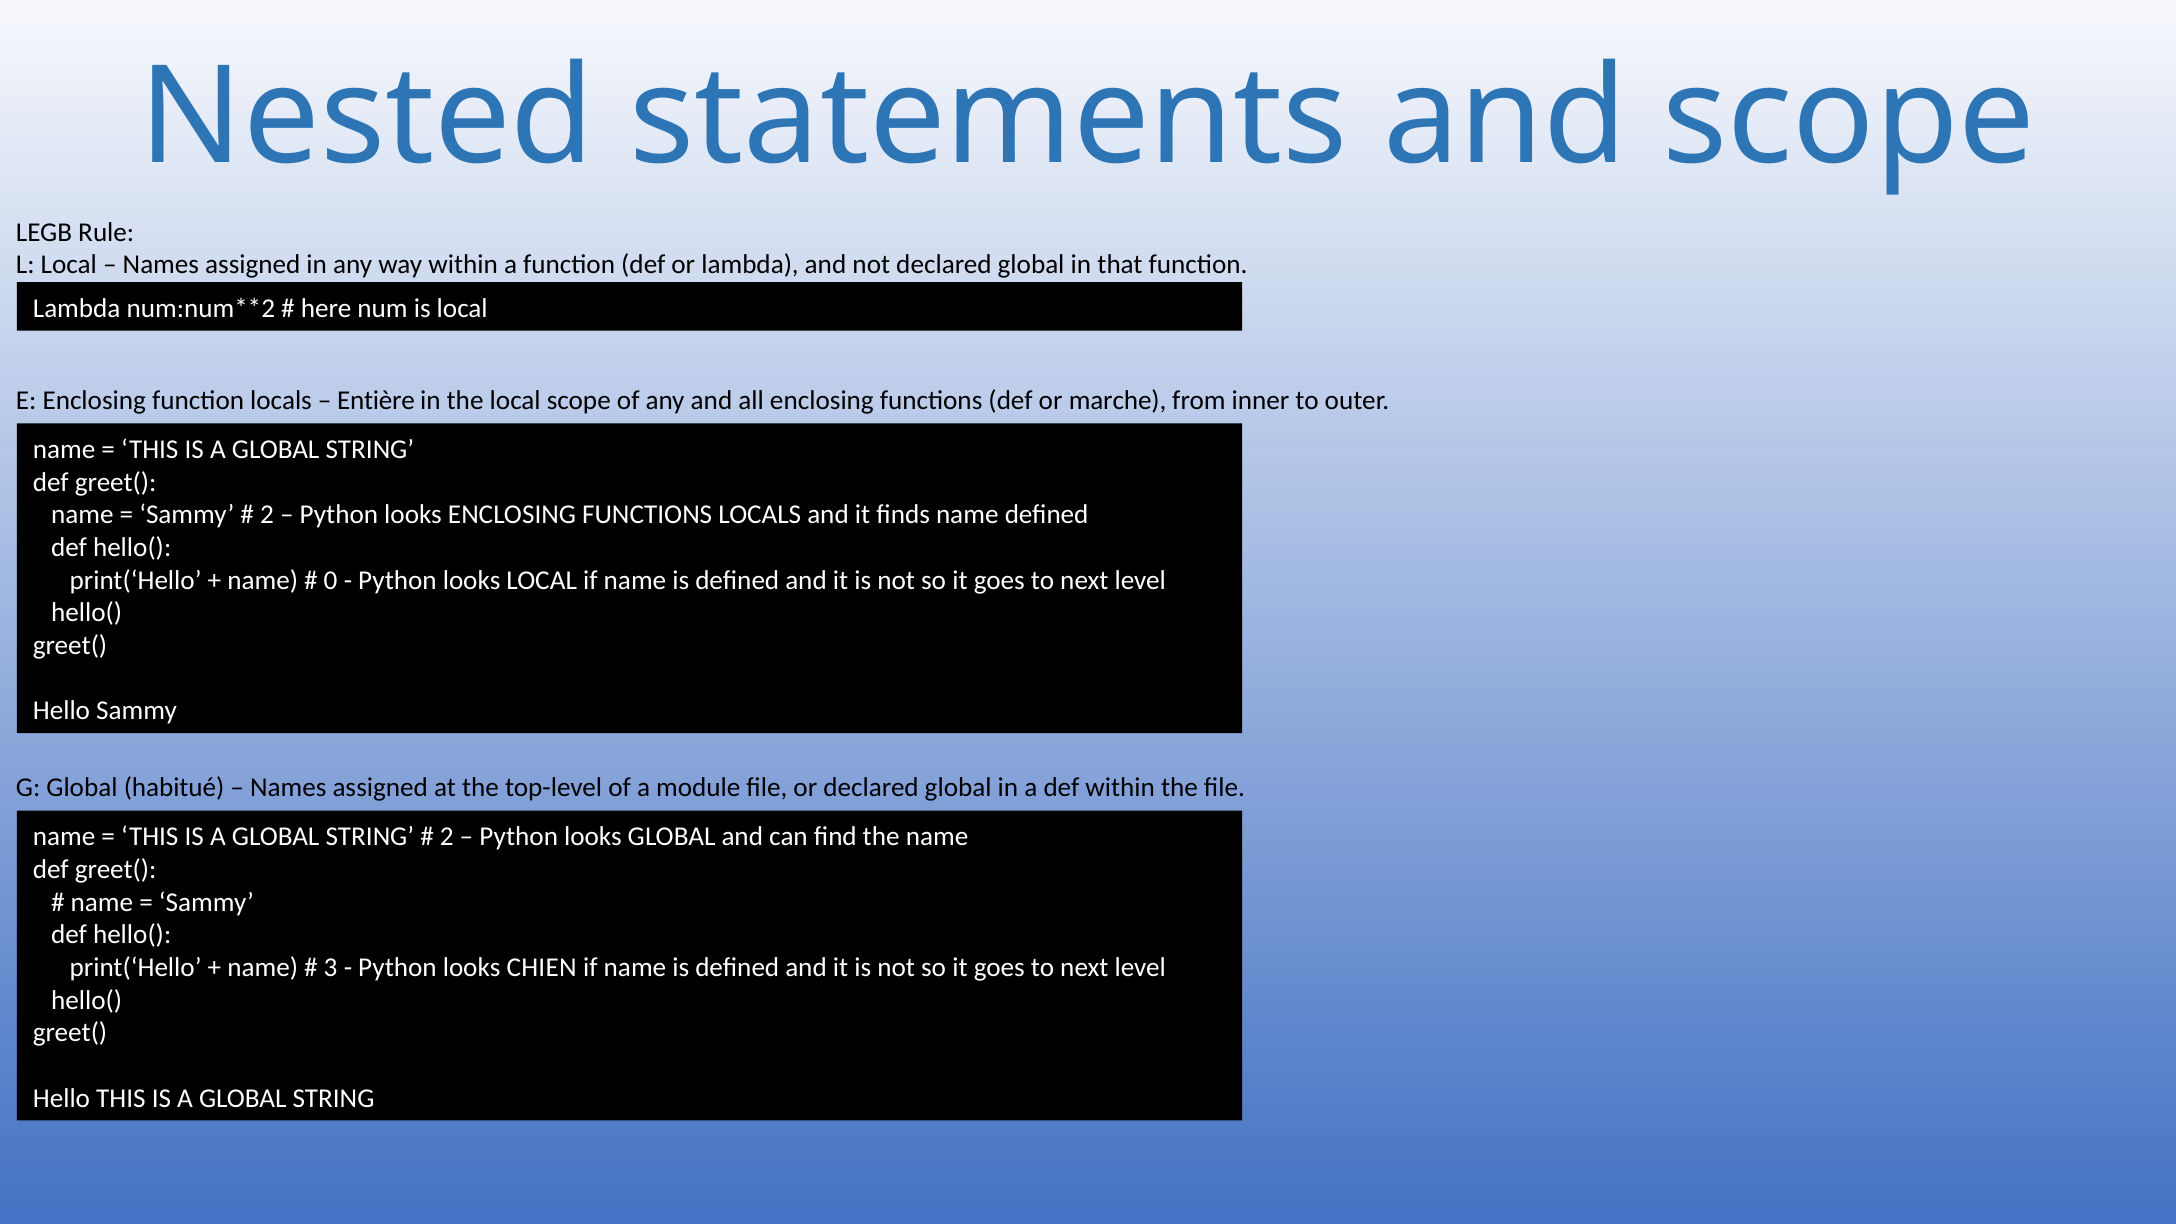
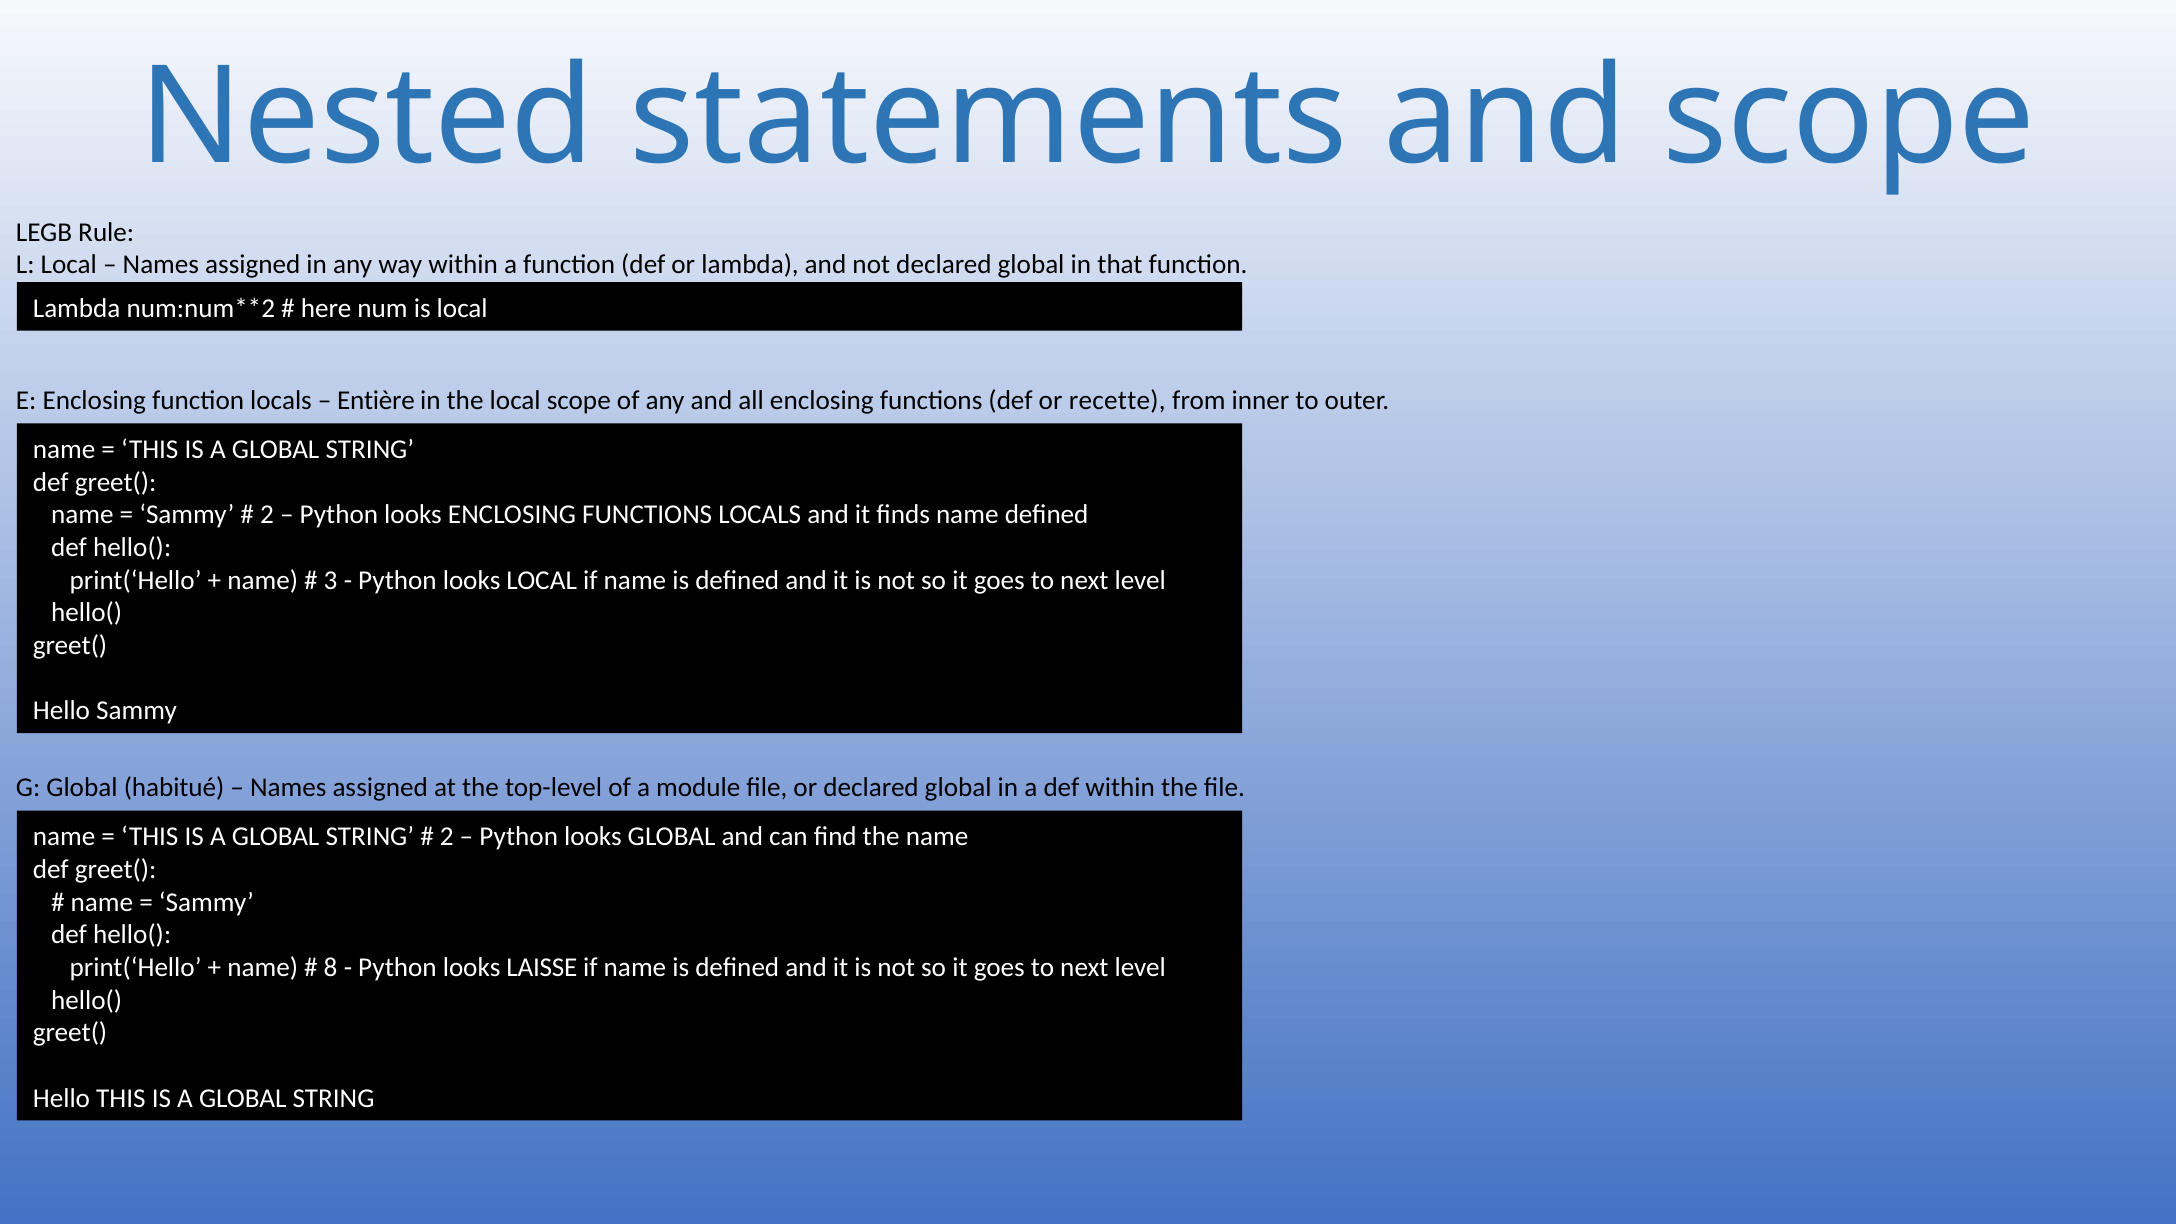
marche: marche -> recette (1117, 400)
0: 0 -> 3 (331, 580)
3: 3 -> 8 (331, 968)
CHIEN: CHIEN -> LAISSE (542, 968)
